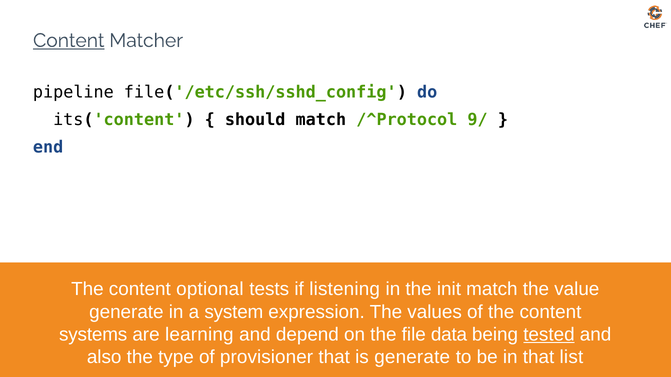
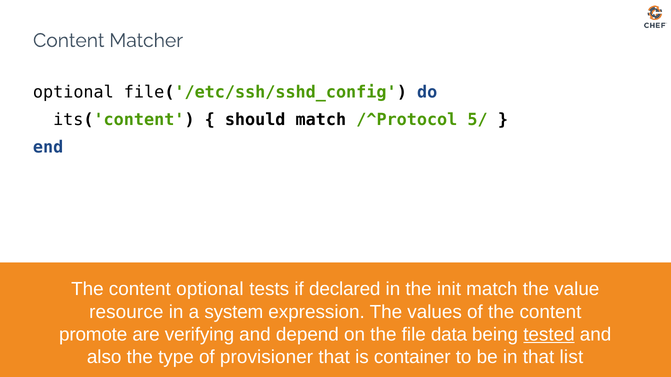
Content underline: present -> none (69, 41)
pipeline: pipeline -> optional (73, 92)
9/: 9/ -> 5/ (478, 120)
listening: listening -> declared (345, 290)
generate: generate -> resource (126, 312)
systems: systems -> promote (93, 335)
learning: learning -> verifying (199, 335)
is generate: generate -> container (412, 357)
